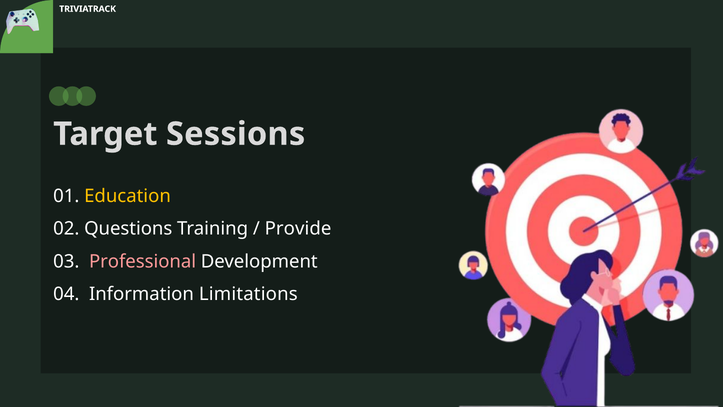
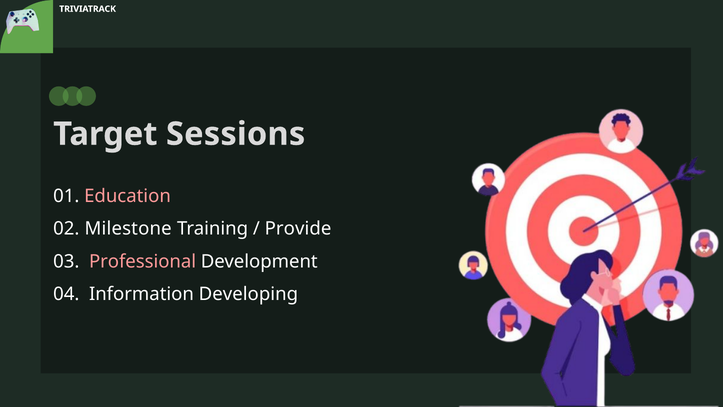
Education colour: yellow -> pink (128, 196)
Questions: Questions -> Milestone (128, 229)
Limitations: Limitations -> Developing (248, 294)
